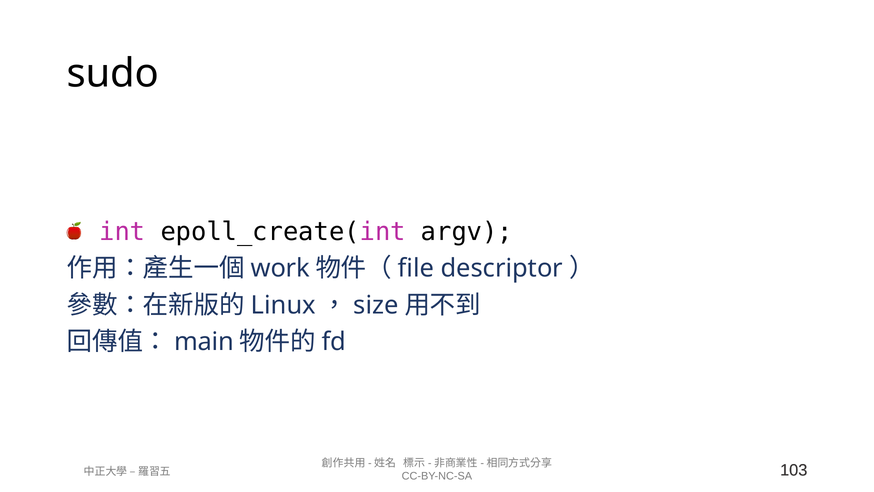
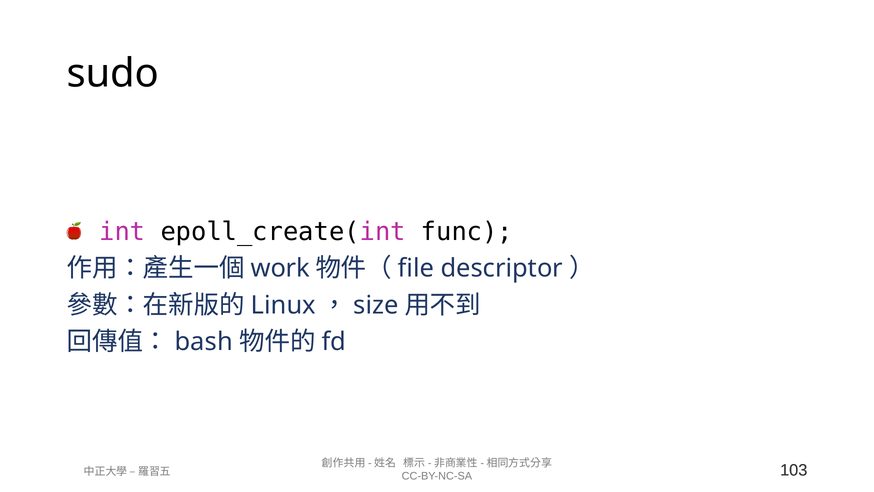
argv: argv -> func (467, 232)
main: main -> bash (204, 342)
